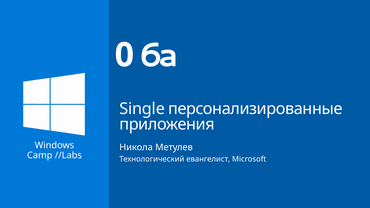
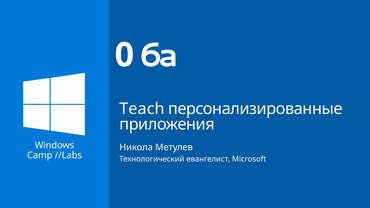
Single: Single -> Teach (142, 109)
